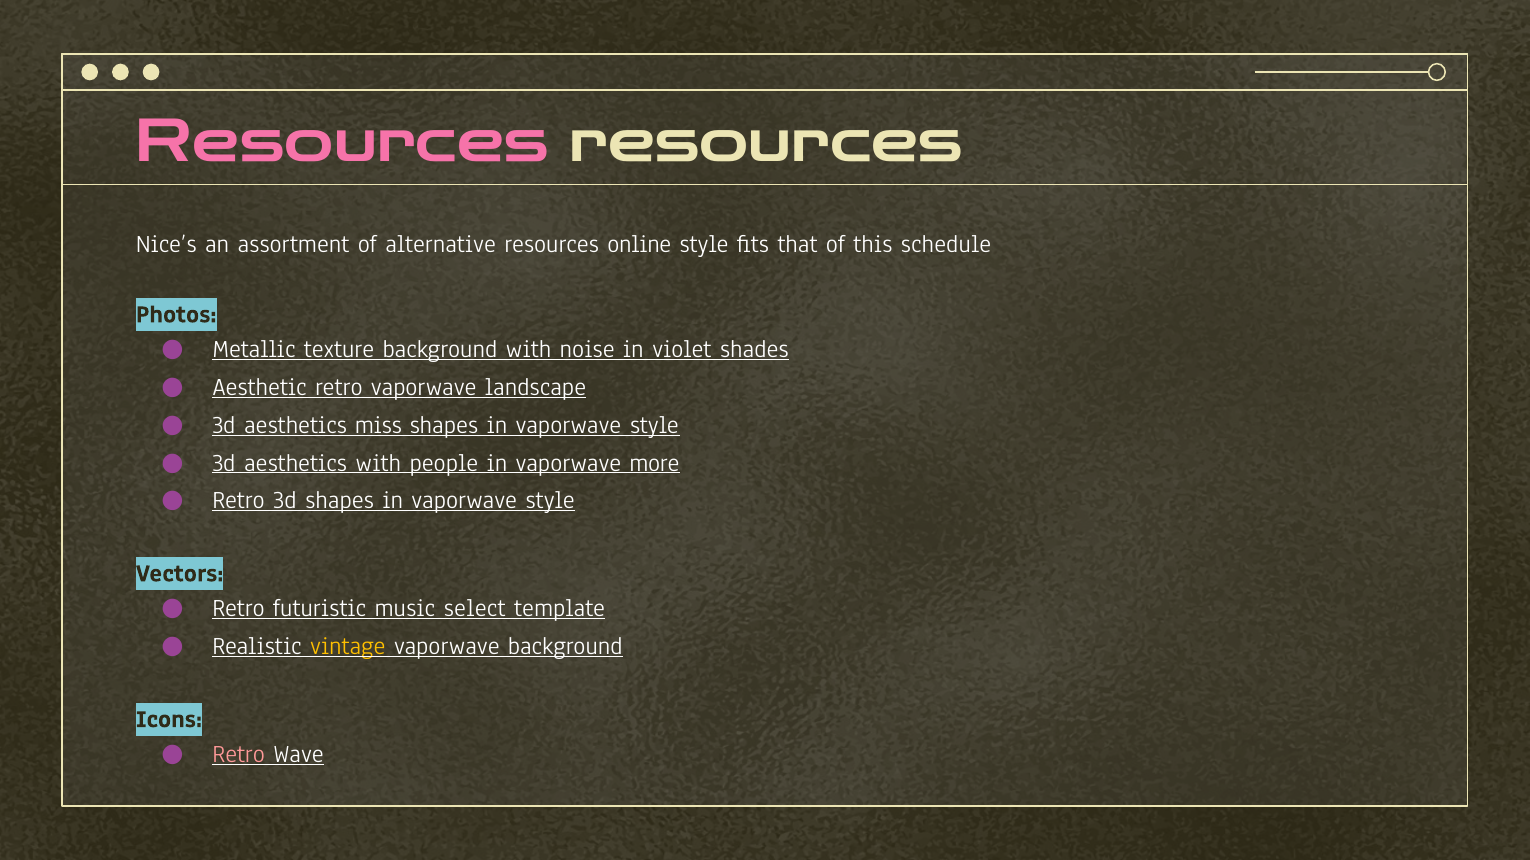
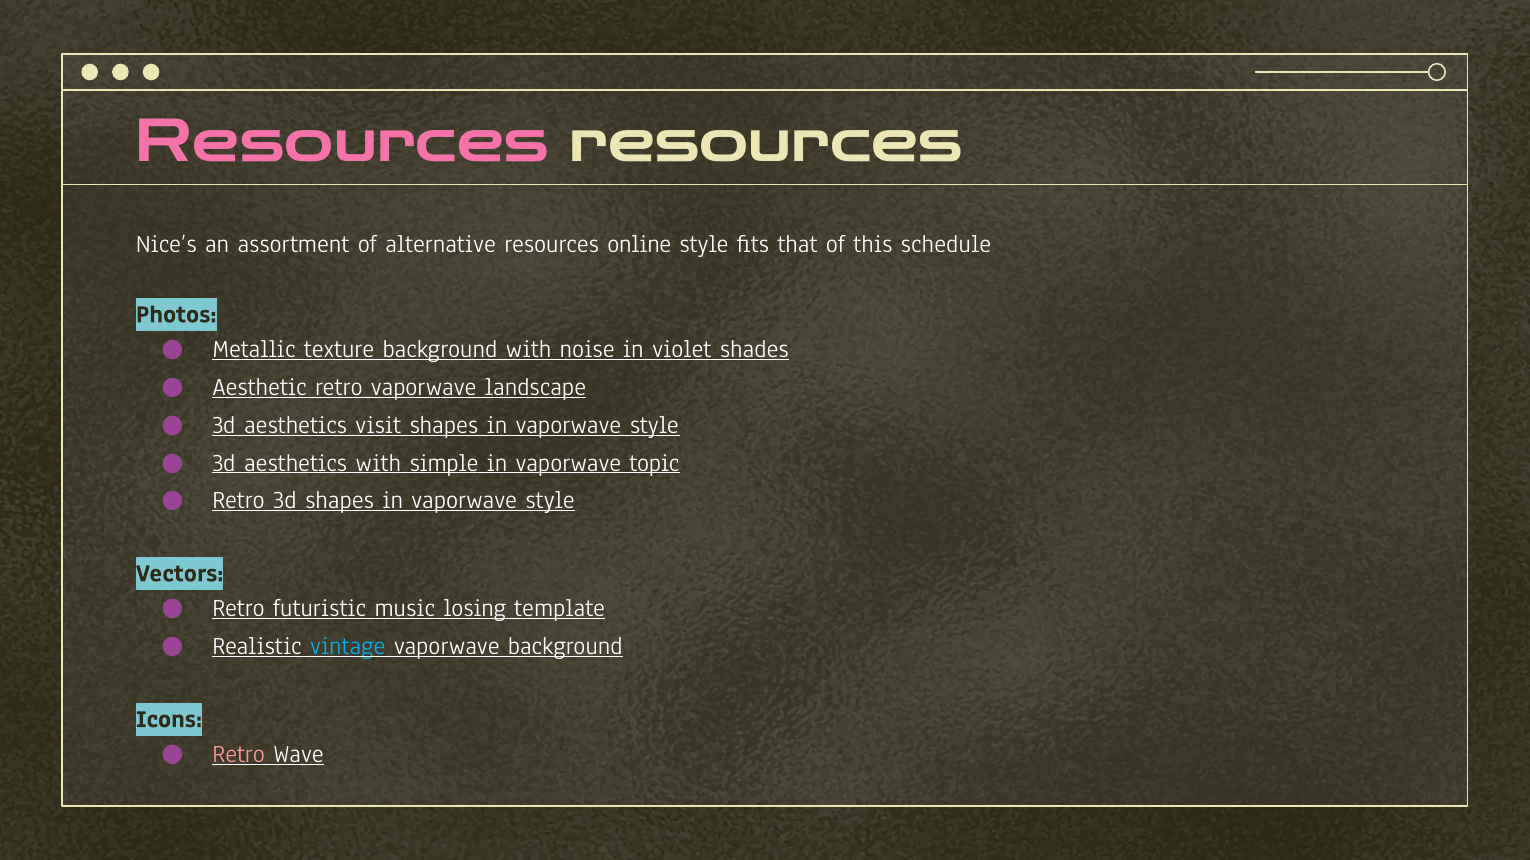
miss: miss -> visit (378, 425)
people: people -> simple (444, 463)
more: more -> topic (654, 463)
select: select -> losing (475, 609)
vintage colour: yellow -> light blue (348, 647)
